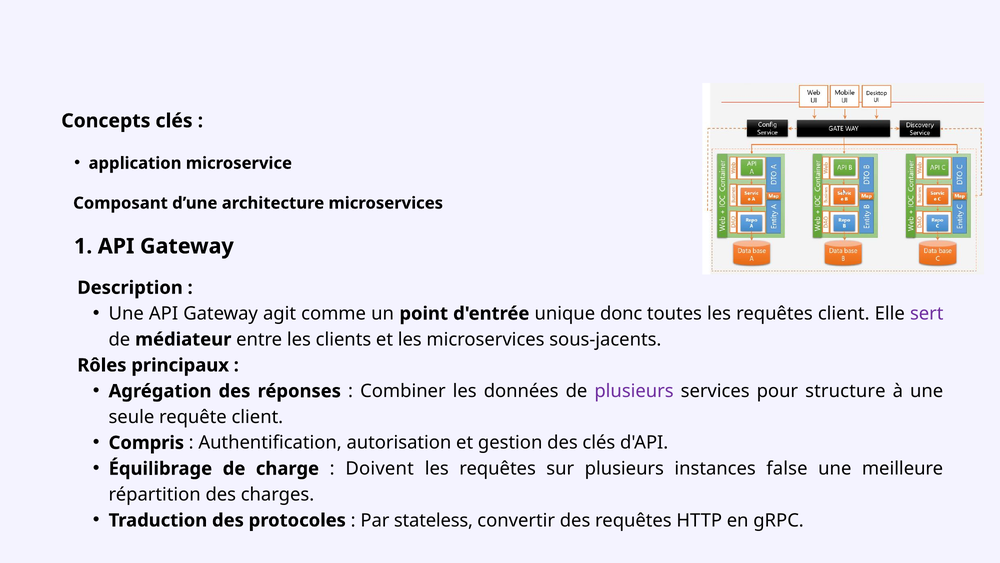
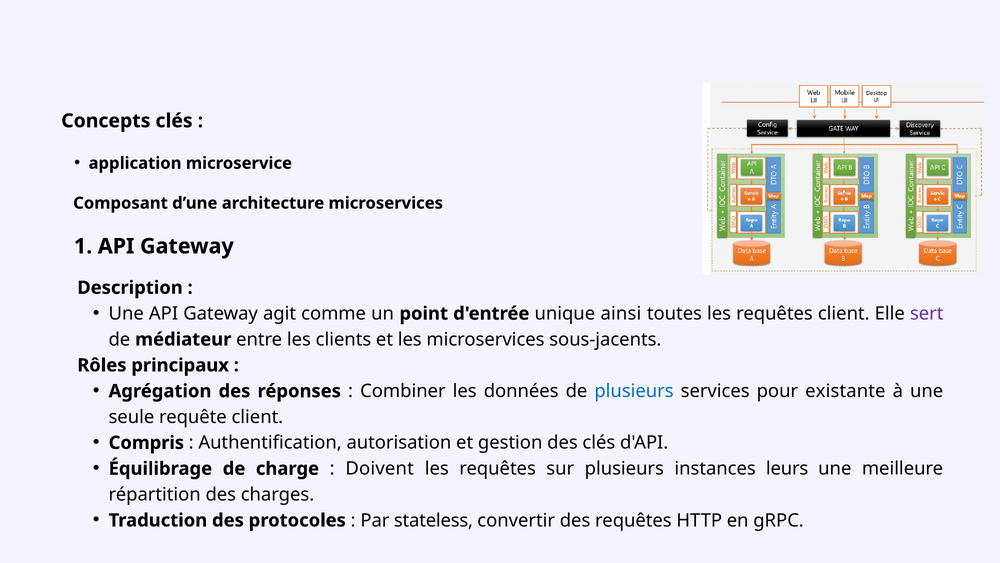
donc: donc -> ainsi (621, 313)
plusieurs colour: purple -> blue (634, 391)
structure: structure -> existante (845, 391)
false: false -> leurs (787, 468)
